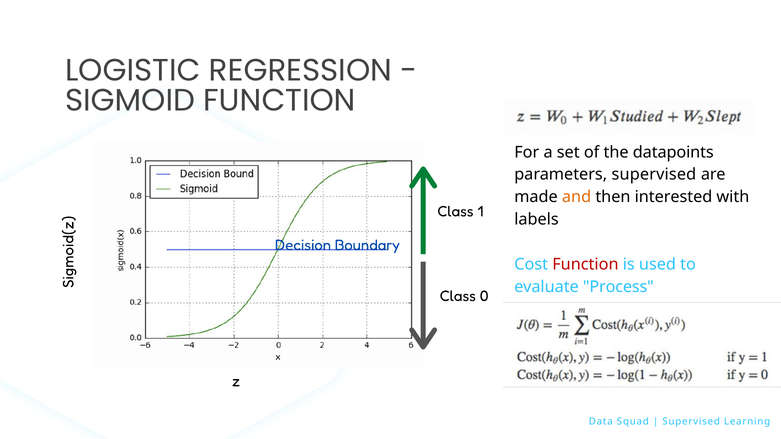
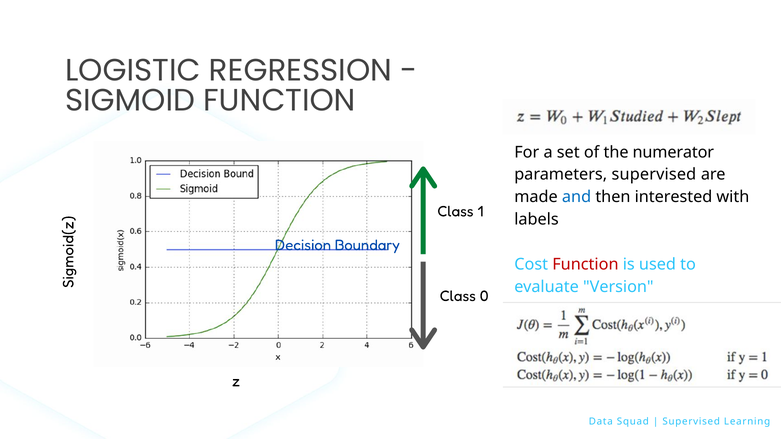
datapoints: datapoints -> numerator (673, 152)
and colour: orange -> blue (577, 197)
Process: Process -> Version (618, 287)
